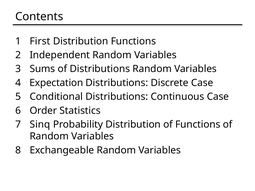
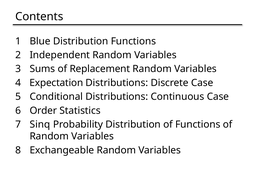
First: First -> Blue (40, 41)
of Distributions: Distributions -> Replacement (100, 69)
